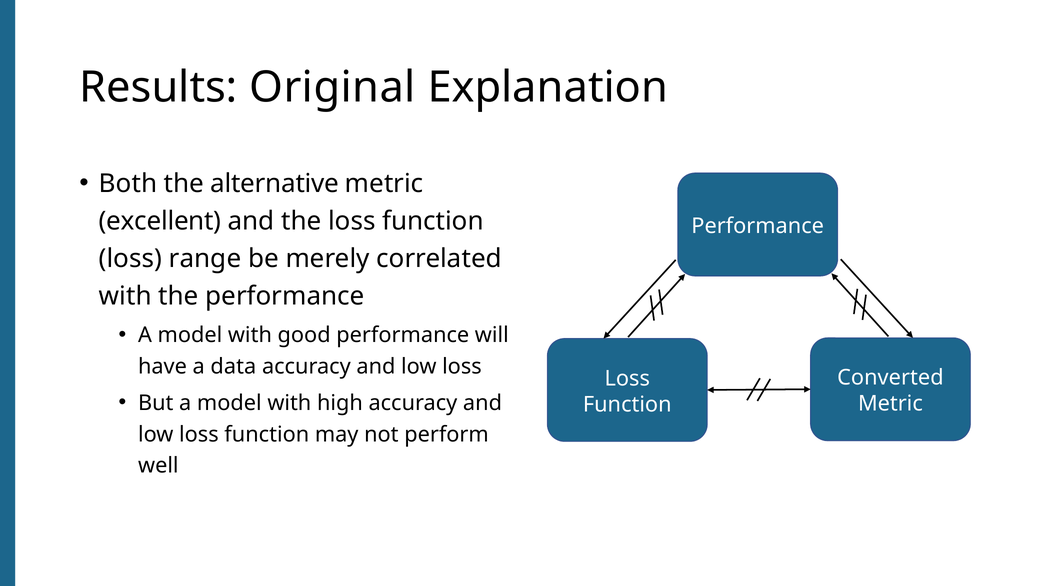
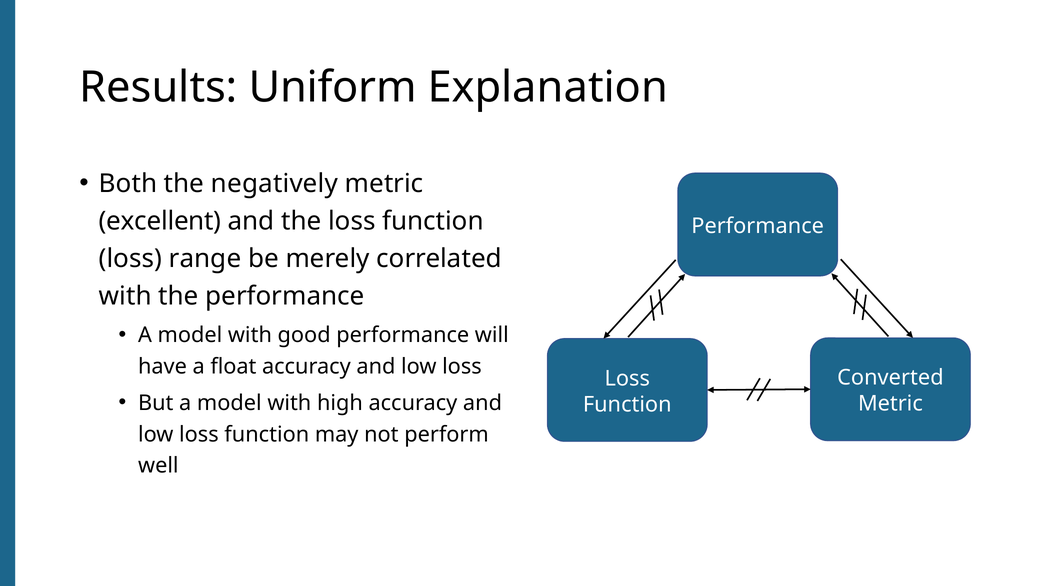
Original: Original -> Uniform (333, 88)
alternative: alternative -> negatively (274, 184)
data: data -> float (233, 366)
